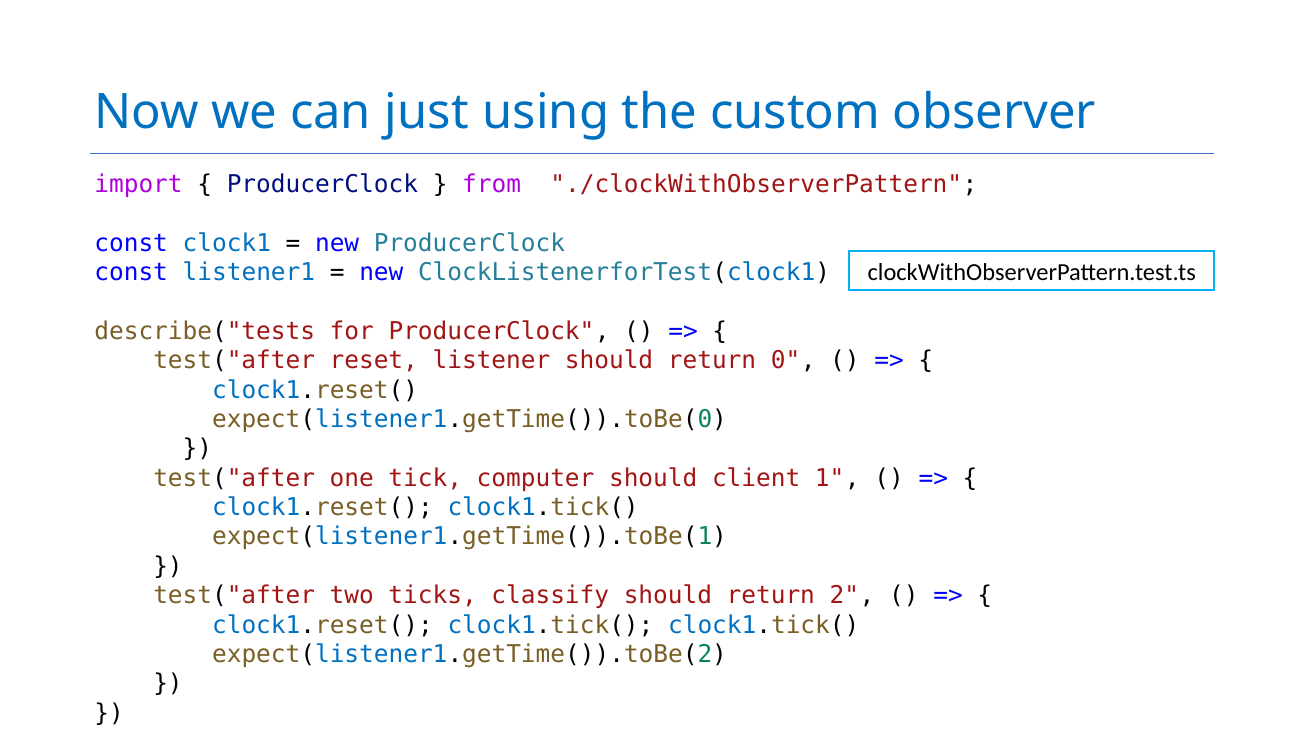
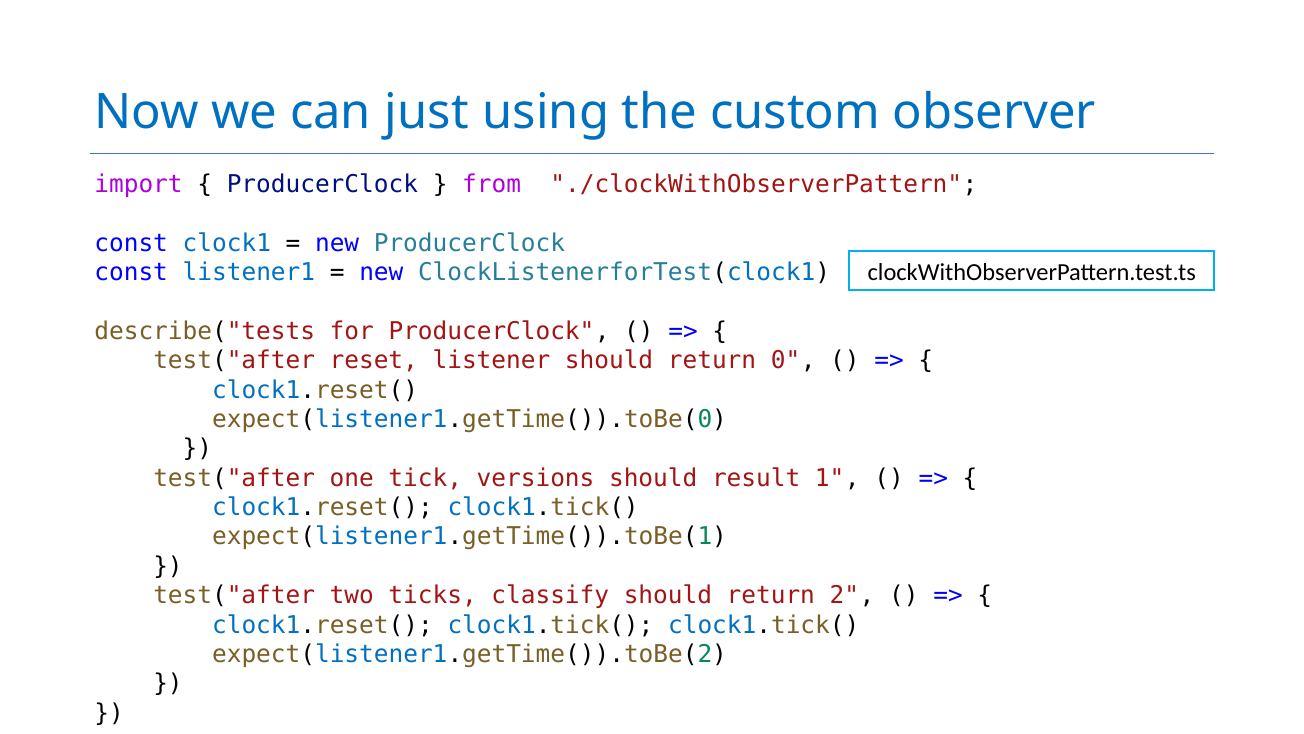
computer: computer -> versions (536, 478)
client: client -> result (756, 478)
